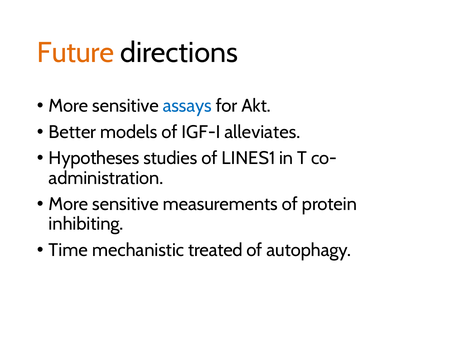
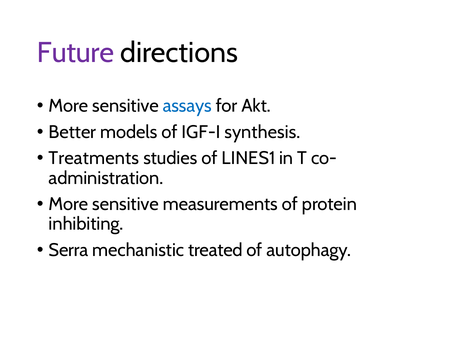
Future colour: orange -> purple (76, 53)
alleviates: alleviates -> synthesis (262, 132)
Hypotheses: Hypotheses -> Treatments (94, 158)
Time: Time -> Serra (68, 250)
